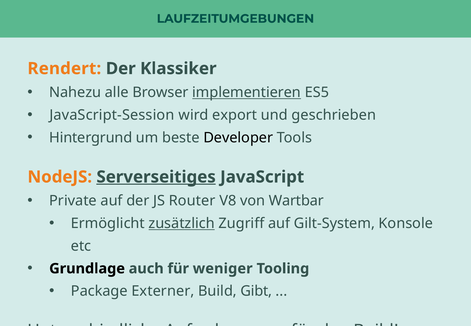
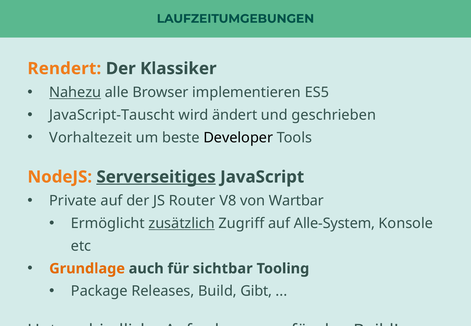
Nahezu underline: none -> present (75, 92)
implementieren underline: present -> none (247, 92)
JavaScript-Session: JavaScript-Session -> JavaScript-Tauscht (112, 115)
export: export -> ändert (235, 115)
Hintergrund: Hintergrund -> Vorhaltezeit (91, 138)
Gilt-System: Gilt-System -> Alle-System (335, 223)
Grundlage colour: black -> orange (87, 269)
weniger: weniger -> sichtbar (223, 269)
Externer: Externer -> Releases (163, 291)
